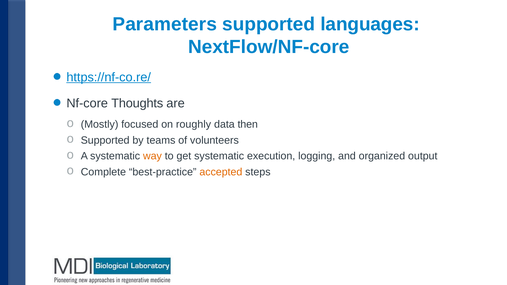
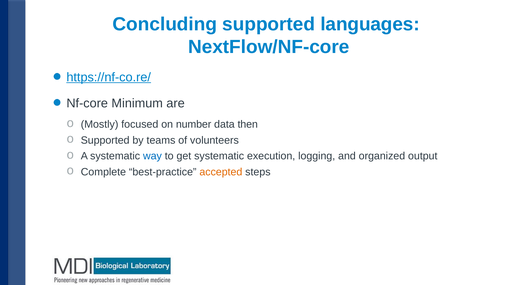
Parameters: Parameters -> Concluding (165, 24)
Thoughts: Thoughts -> Minimum (137, 103)
roughly: roughly -> number (194, 125)
way colour: orange -> blue (152, 156)
